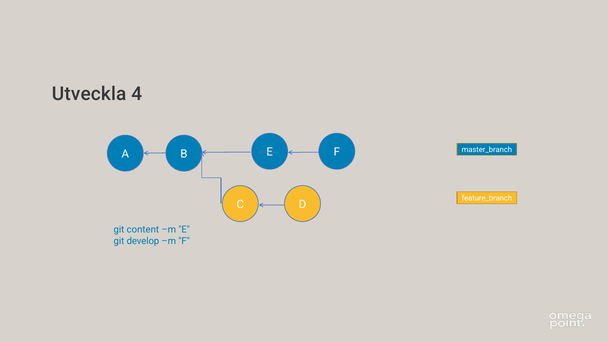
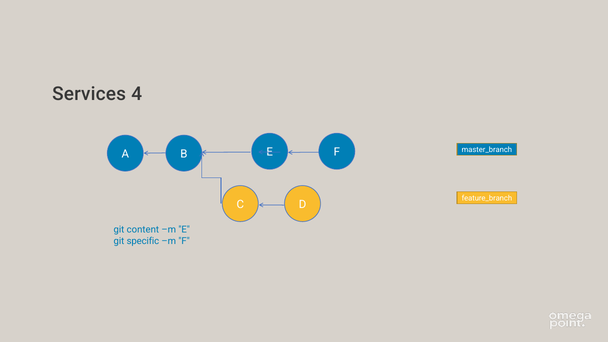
Utveckla: Utveckla -> Services (89, 94)
develop: develop -> specific (143, 241)
